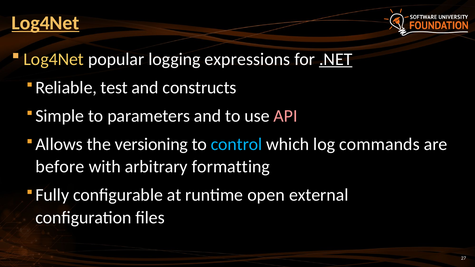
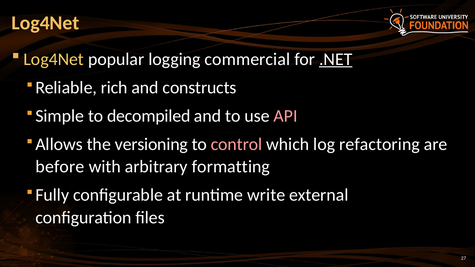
Log4Net underline: present -> none (45, 23)
expressions: expressions -> commercial (247, 59)
test: test -> rich (114, 88)
parameters: parameters -> decompiled (149, 116)
control colour: light blue -> pink (237, 144)
commands: commands -> refactoring (379, 144)
open: open -> write (266, 195)
